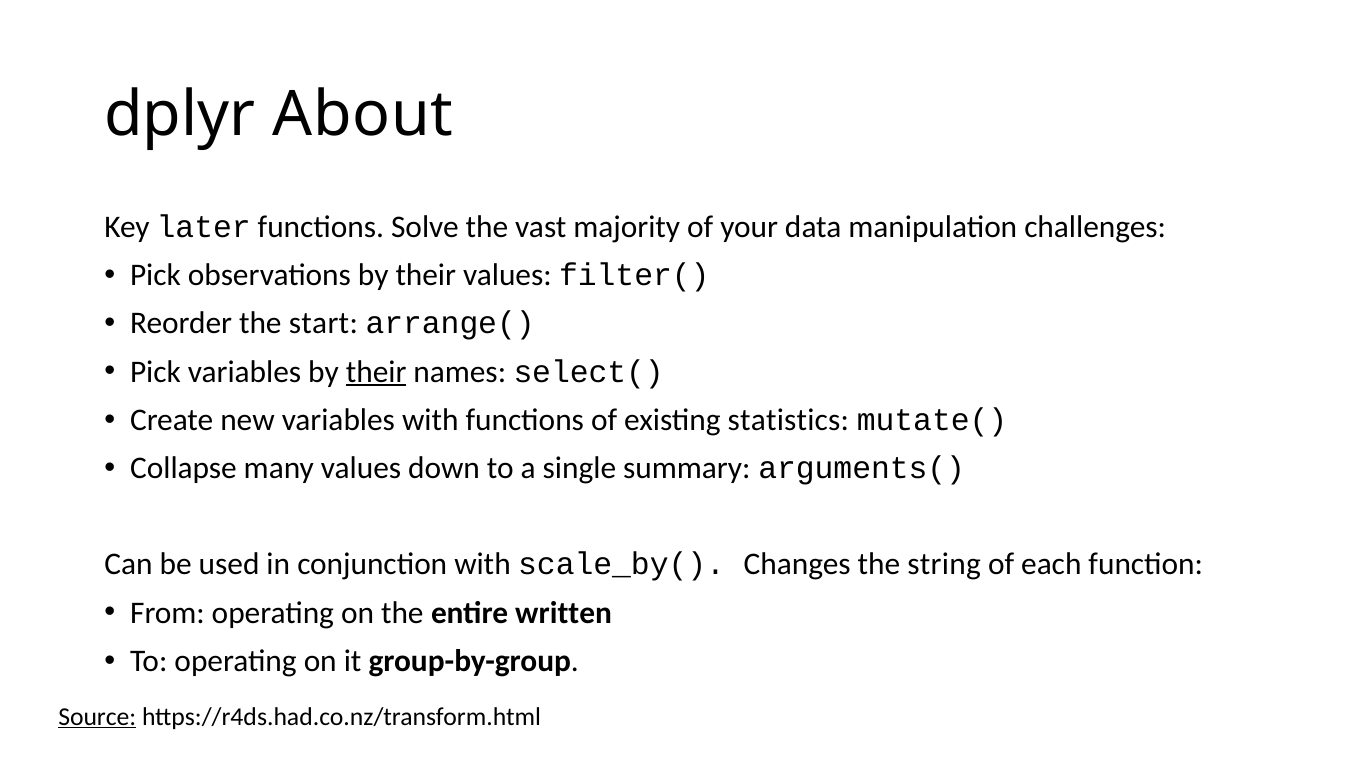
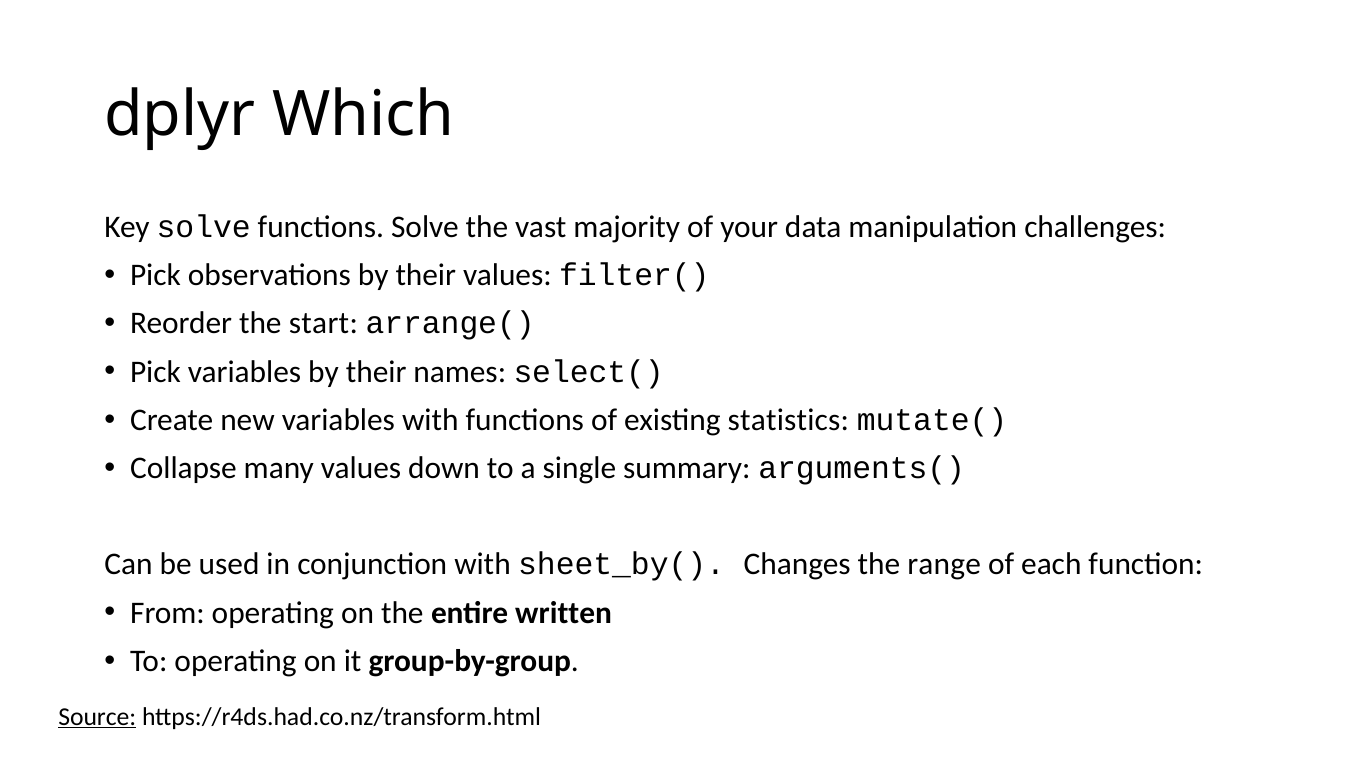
About: About -> Which (363, 115)
Key later: later -> solve (204, 227)
their underline: present -> none (376, 372)
scale_by(: scale_by( -> sheet_by( (622, 564)
string: string -> range (944, 564)
